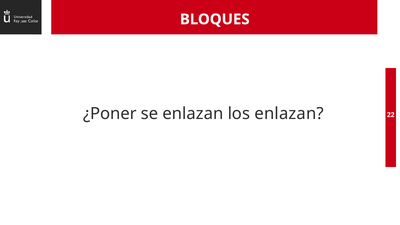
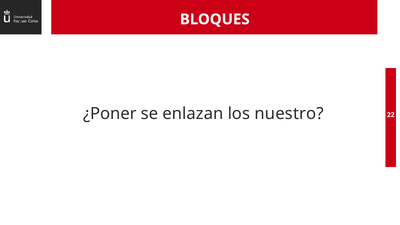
los enlazan: enlazan -> nuestro (289, 114)
